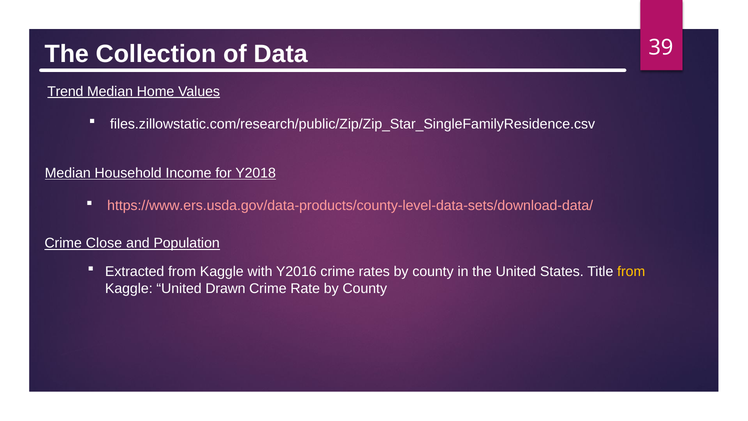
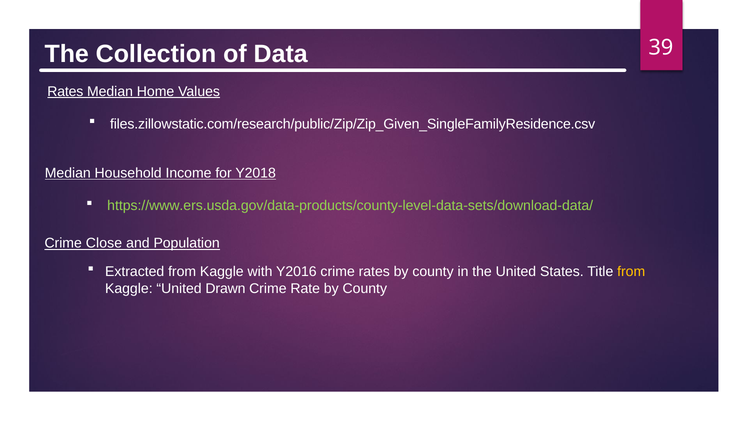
Trend: Trend -> Rates (65, 91)
files.zillowstatic.com/research/public/Zip/Zip_Star_SingleFamilyResidence.csv: files.zillowstatic.com/research/public/Zip/Zip_Star_SingleFamilyResidence.csv -> files.zillowstatic.com/research/public/Zip/Zip_Given_SingleFamilyResidence.csv (353, 124)
https://www.ers.usda.gov/data-products/county-level-data-sets/download-data/ colour: pink -> light green (350, 206)
